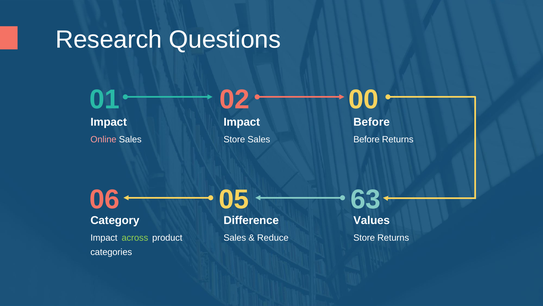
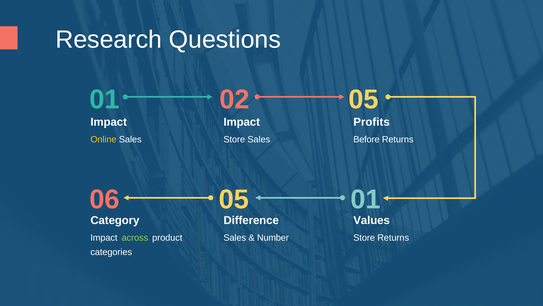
02 00: 00 -> 05 (364, 99)
Impact Before: Before -> Profits (372, 122)
Online colour: pink -> yellow (103, 139)
05 63: 63 -> 01 (366, 199)
Reduce: Reduce -> Number (273, 237)
